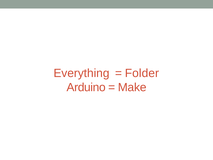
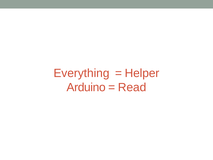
Folder: Folder -> Helper (142, 73)
Make: Make -> Read (132, 87)
